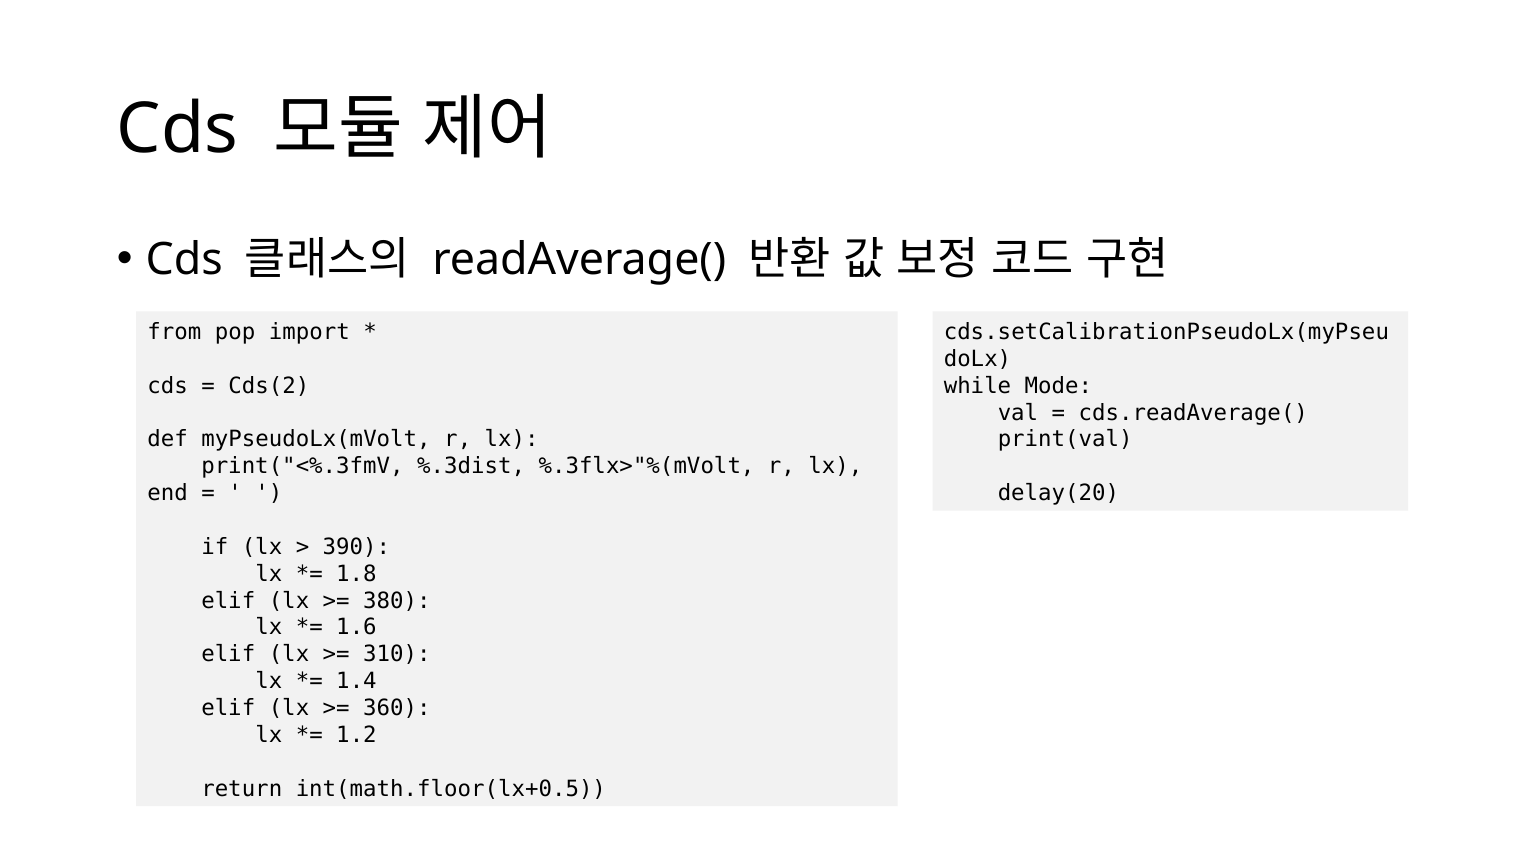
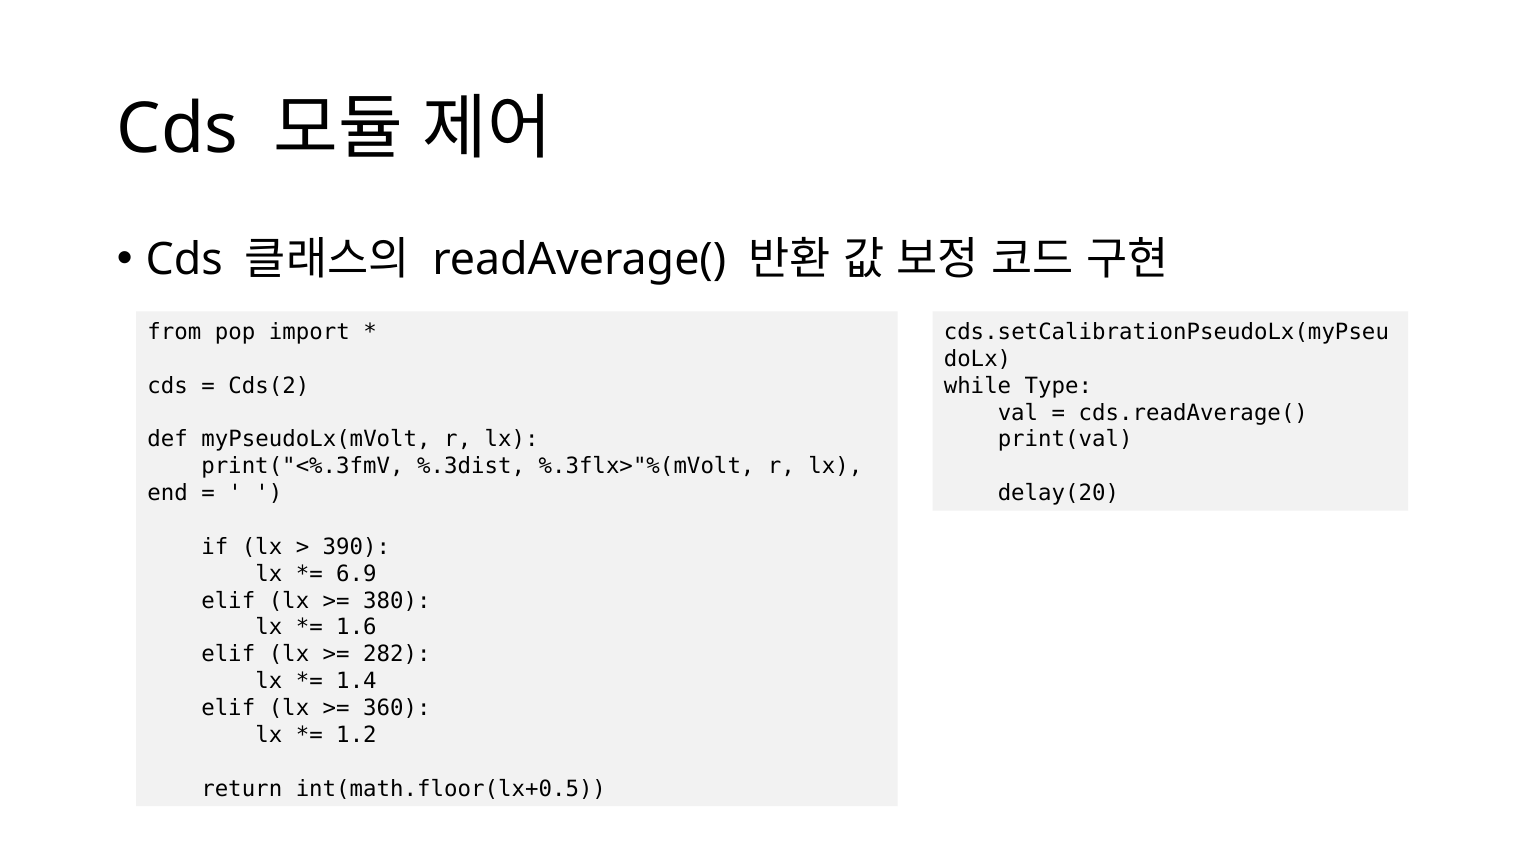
Mode: Mode -> Type (1058, 386)
1.8: 1.8 -> 6.9 (356, 574)
310: 310 -> 282 (397, 654)
